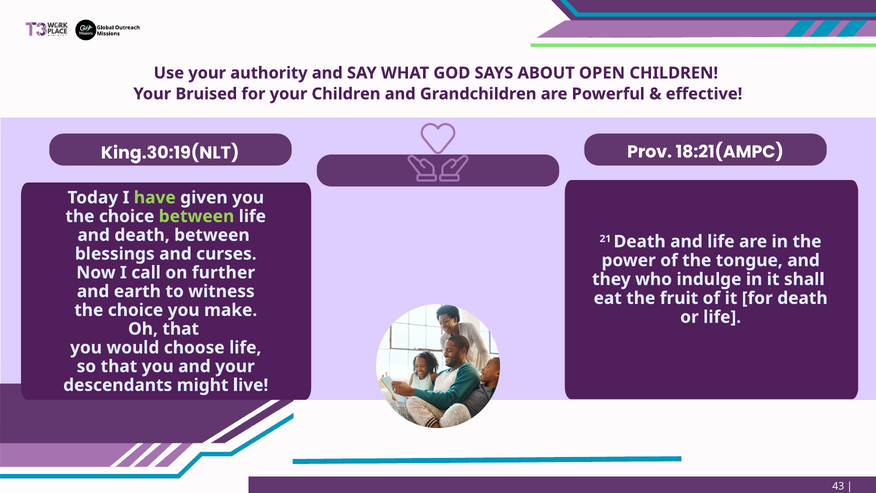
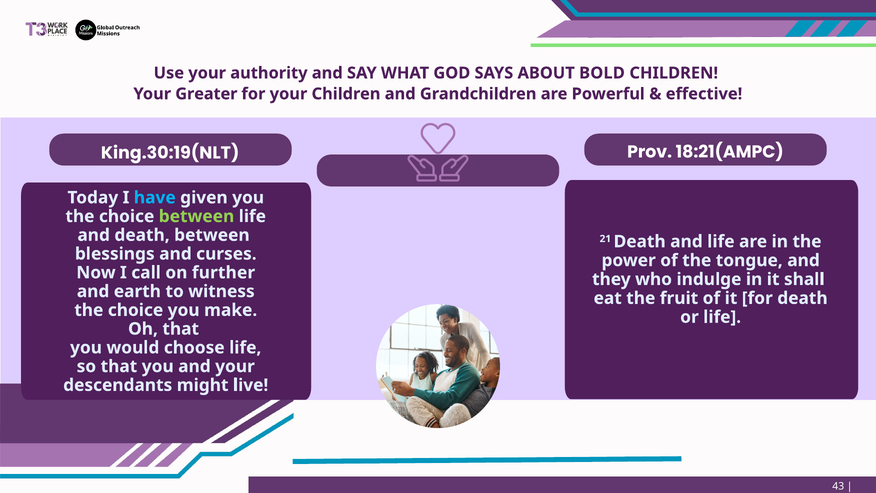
OPEN: OPEN -> BOLD (602, 73)
Bruised: Bruised -> Greater (206, 94)
have colour: light green -> light blue (155, 198)
